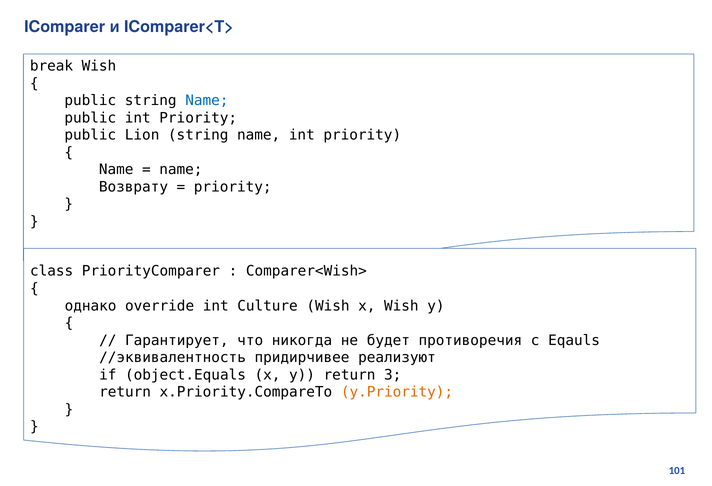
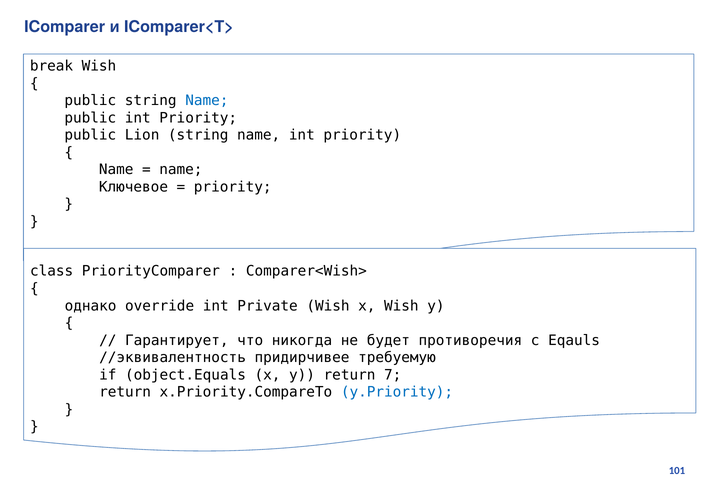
Возврату: Возврату -> Ключевое (133, 187)
Culture: Culture -> Private (268, 305)
реализуют: реализуют -> требуемую (397, 357)
3: 3 -> 7 (393, 374)
y.Priority colour: orange -> blue (397, 392)
